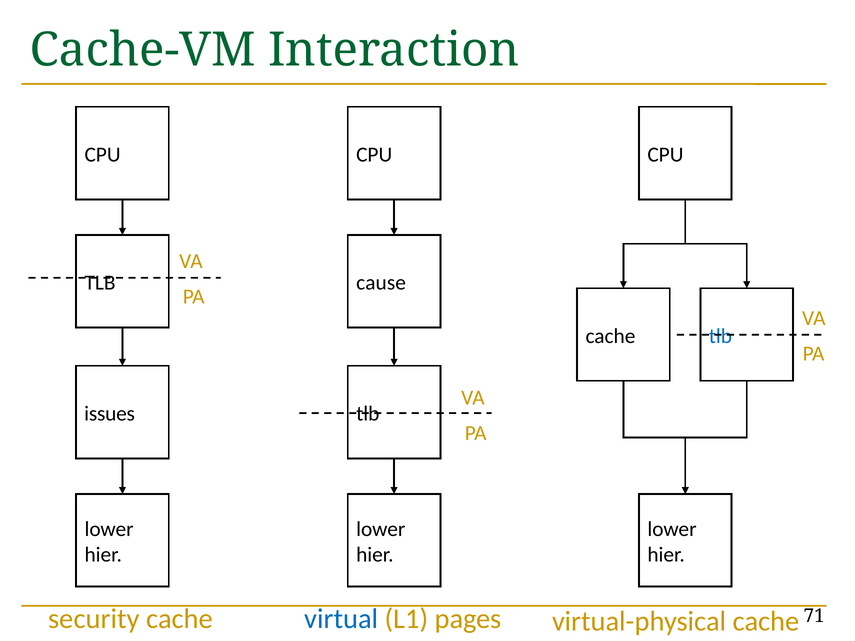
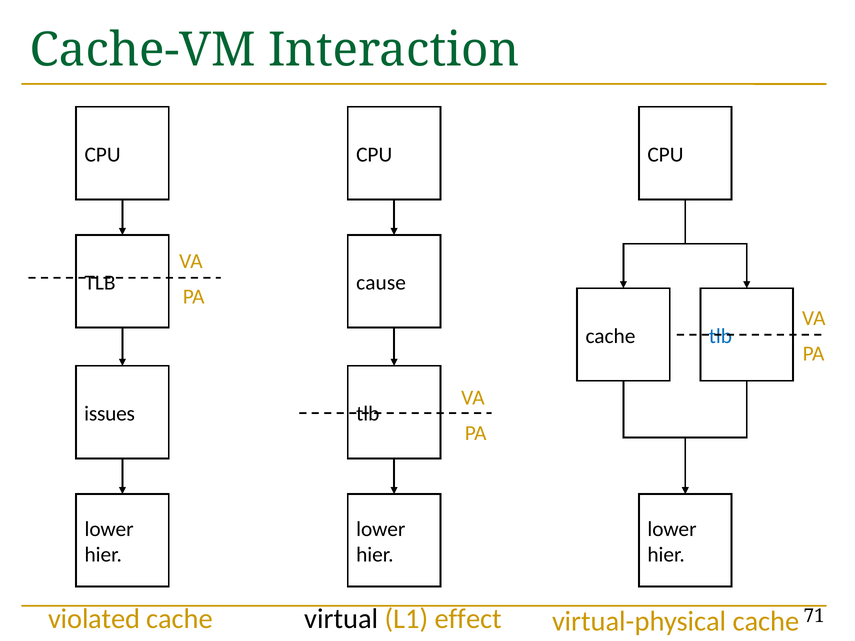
security: security -> violated (94, 619)
virtual colour: blue -> black (341, 619)
pages: pages -> effect (468, 619)
